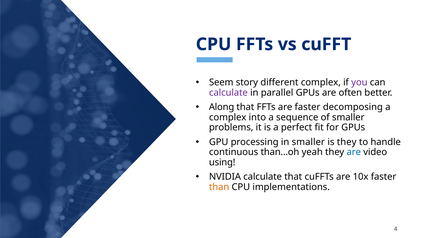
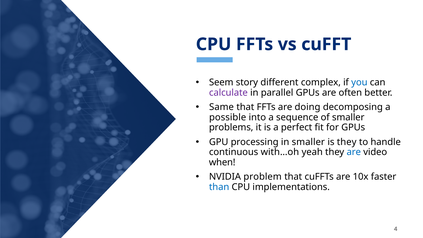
you colour: purple -> blue (359, 82)
Along: Along -> Same (221, 107)
are faster: faster -> doing (308, 107)
complex: complex -> possible (228, 117)
than…oh: than…oh -> with…oh (280, 152)
using: using -> when (222, 162)
NVIDIA calculate: calculate -> problem (263, 177)
than colour: orange -> blue (219, 187)
